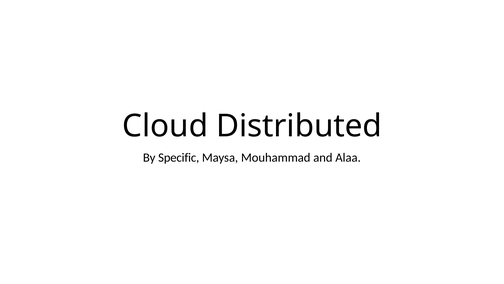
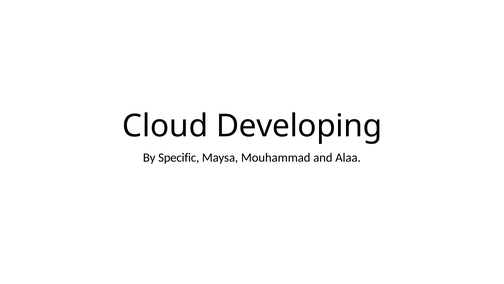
Distributed: Distributed -> Developing (299, 126)
